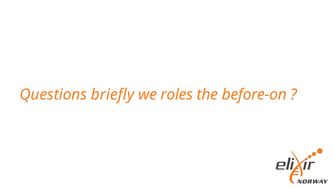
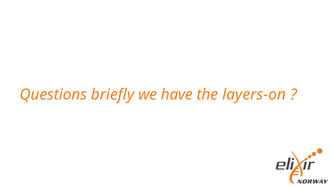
roles: roles -> have (177, 95)
before-on: before-on -> layers-on (254, 95)
